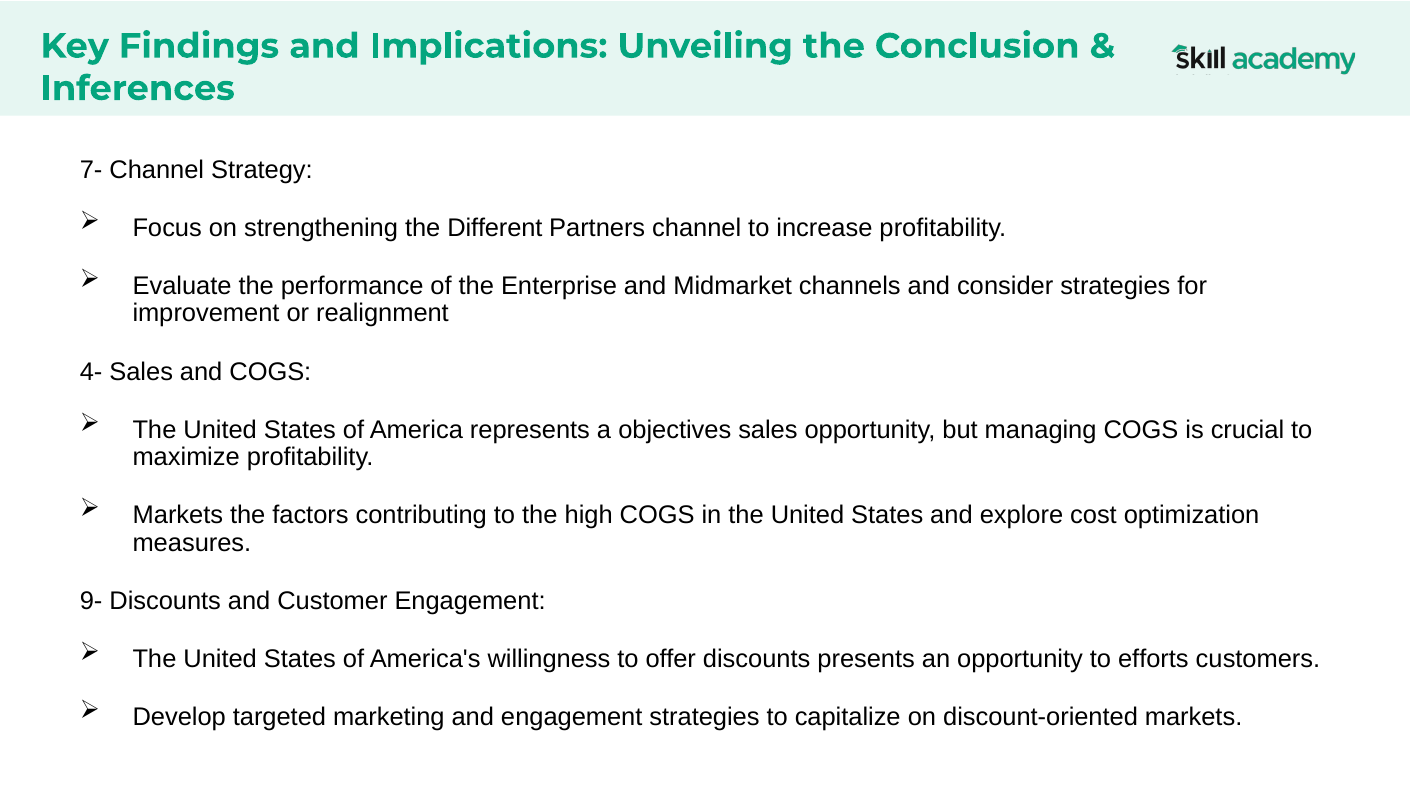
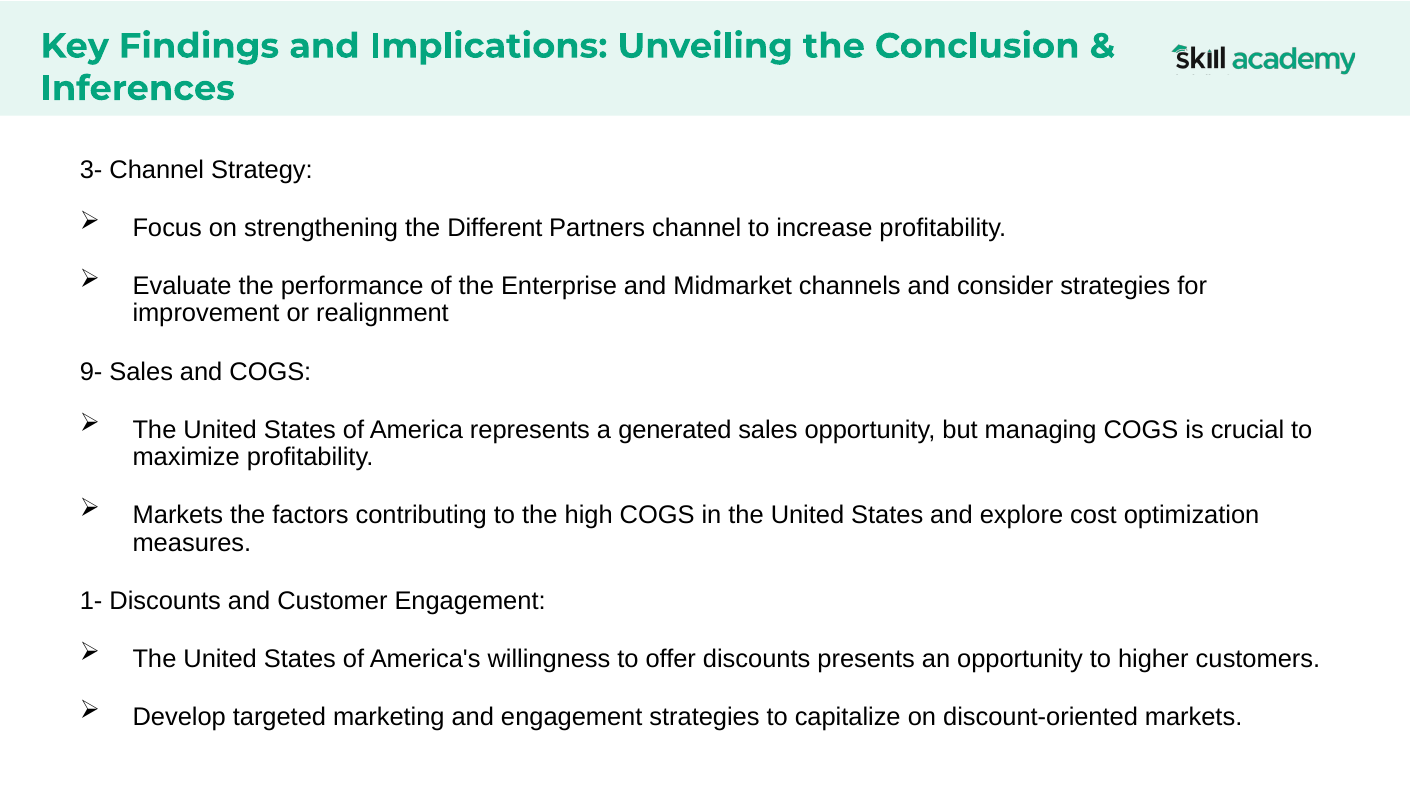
7-: 7- -> 3- (91, 170)
4-: 4- -> 9- (91, 372)
objectives: objectives -> generated (675, 430)
9-: 9- -> 1- (91, 601)
efforts: efforts -> higher (1153, 659)
